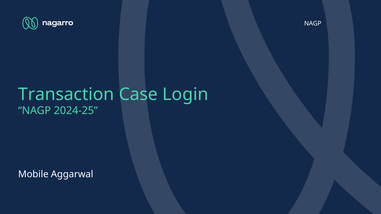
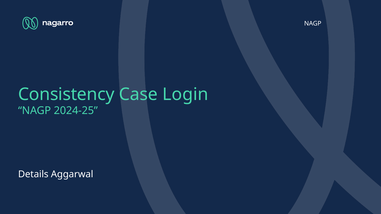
Transaction: Transaction -> Consistency (66, 94)
Mobile: Mobile -> Details (33, 175)
